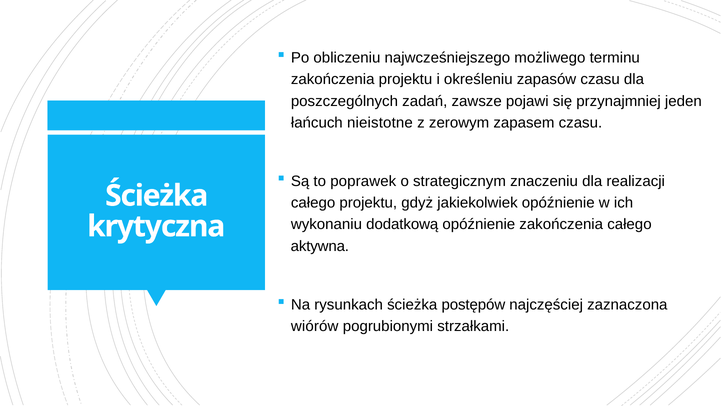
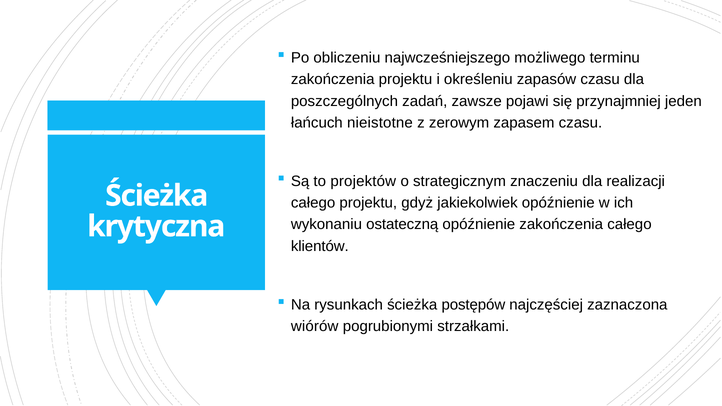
poprawek: poprawek -> projektów (363, 181)
dodatkową: dodatkową -> ostateczną (402, 225)
aktywna: aktywna -> klientów (320, 246)
